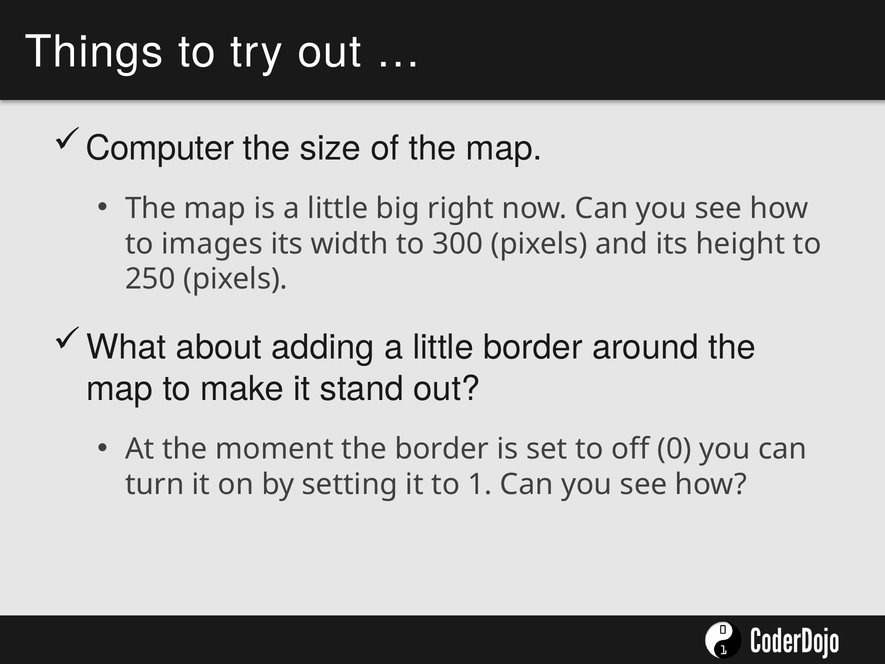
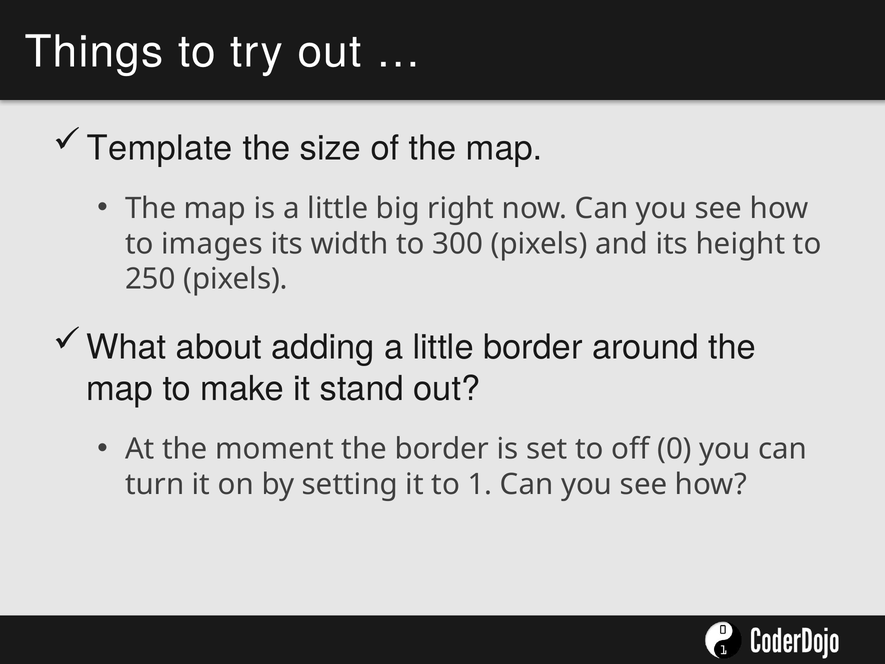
Computer: Computer -> Template (160, 148)
